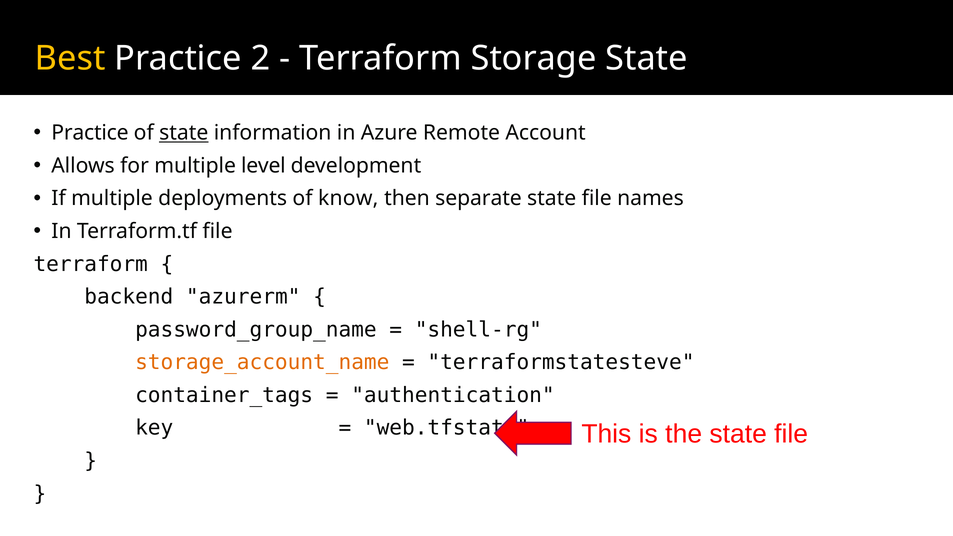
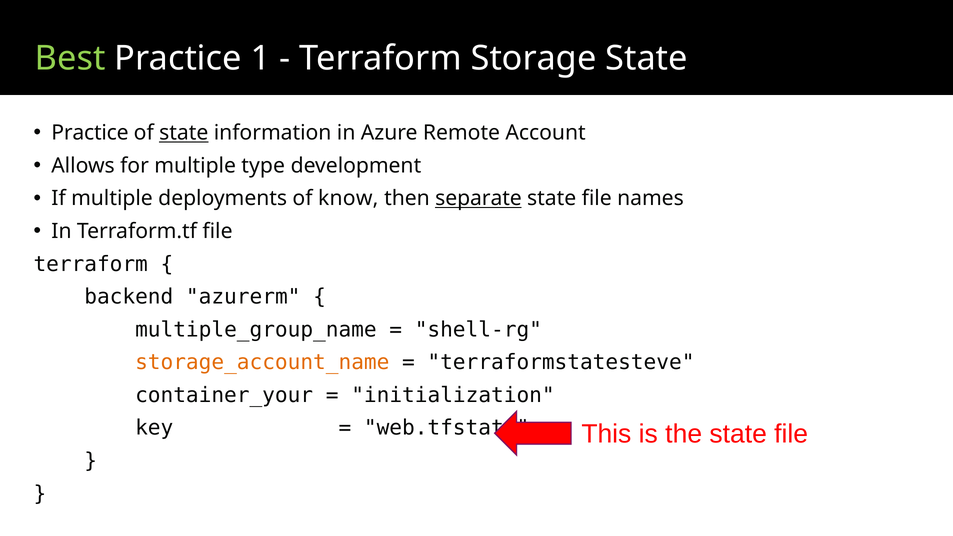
Best colour: yellow -> light green (70, 58)
2: 2 -> 1 (261, 58)
level: level -> type (263, 166)
separate underline: none -> present (479, 199)
password_group_name: password_group_name -> multiple_group_name (256, 330)
container_tags: container_tags -> container_your (224, 395)
authentication: authentication -> initialization (453, 395)
